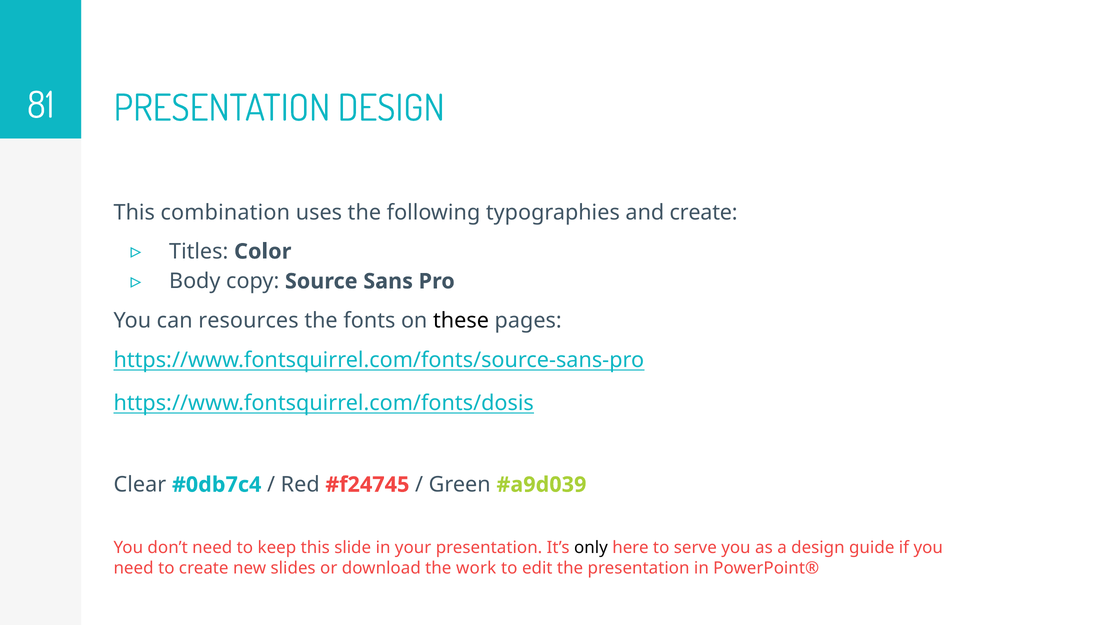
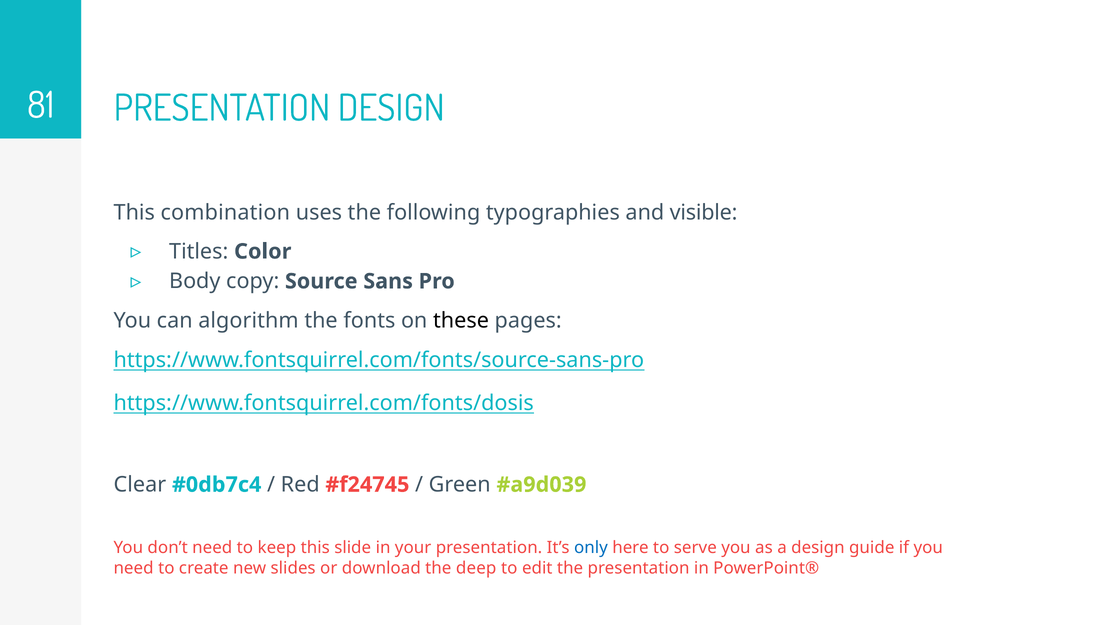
and create: create -> visible (704, 212)
resources: resources -> algorithm (248, 320)
only colour: black -> blue (591, 547)
work: work -> deep (476, 568)
